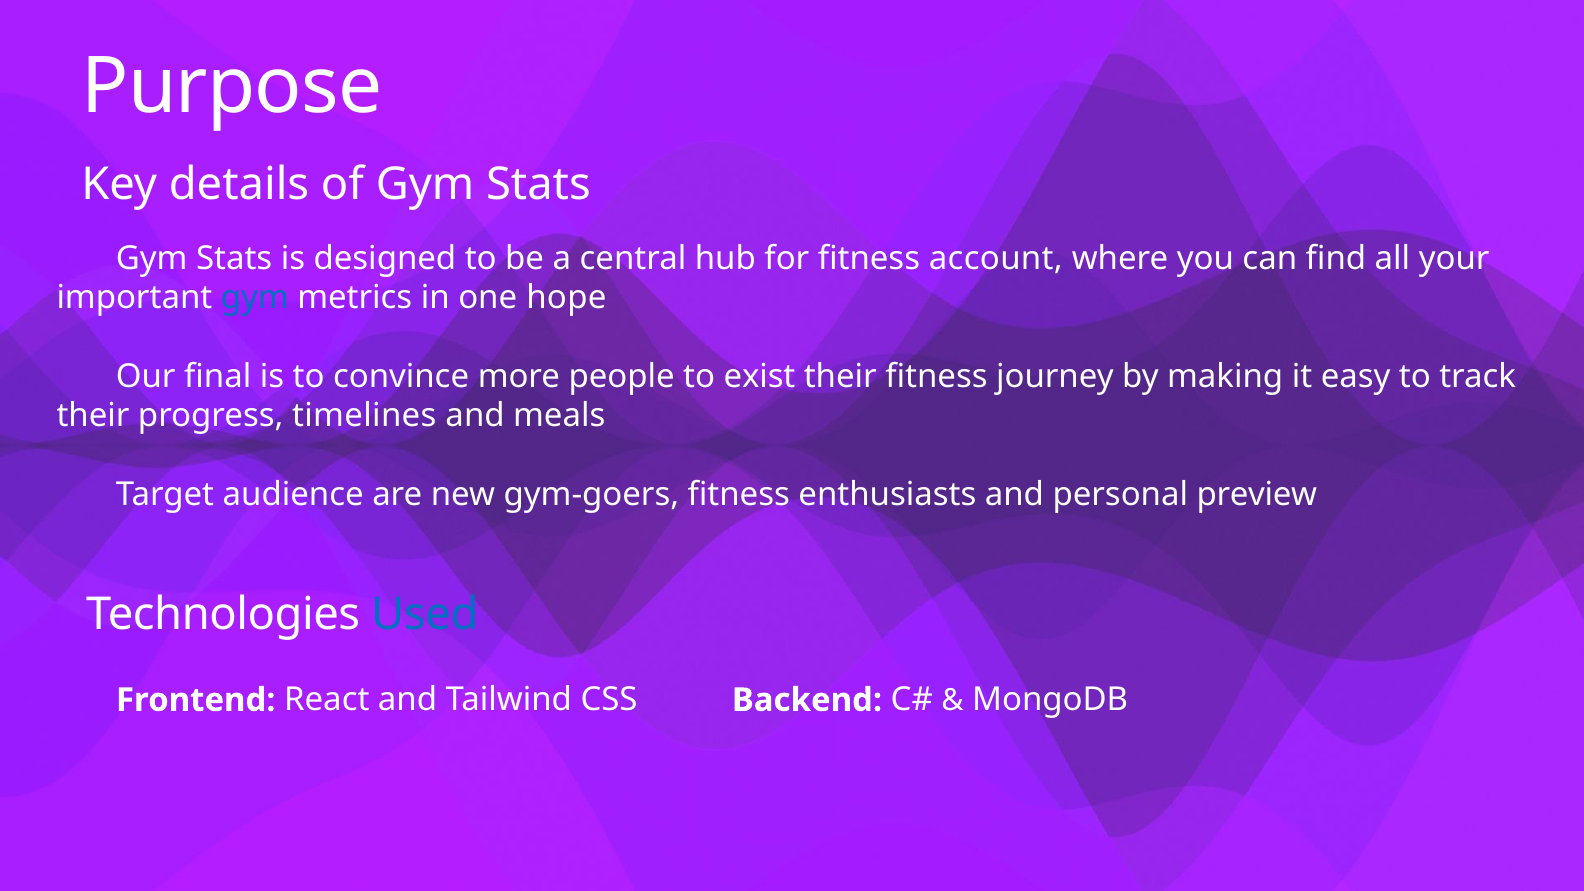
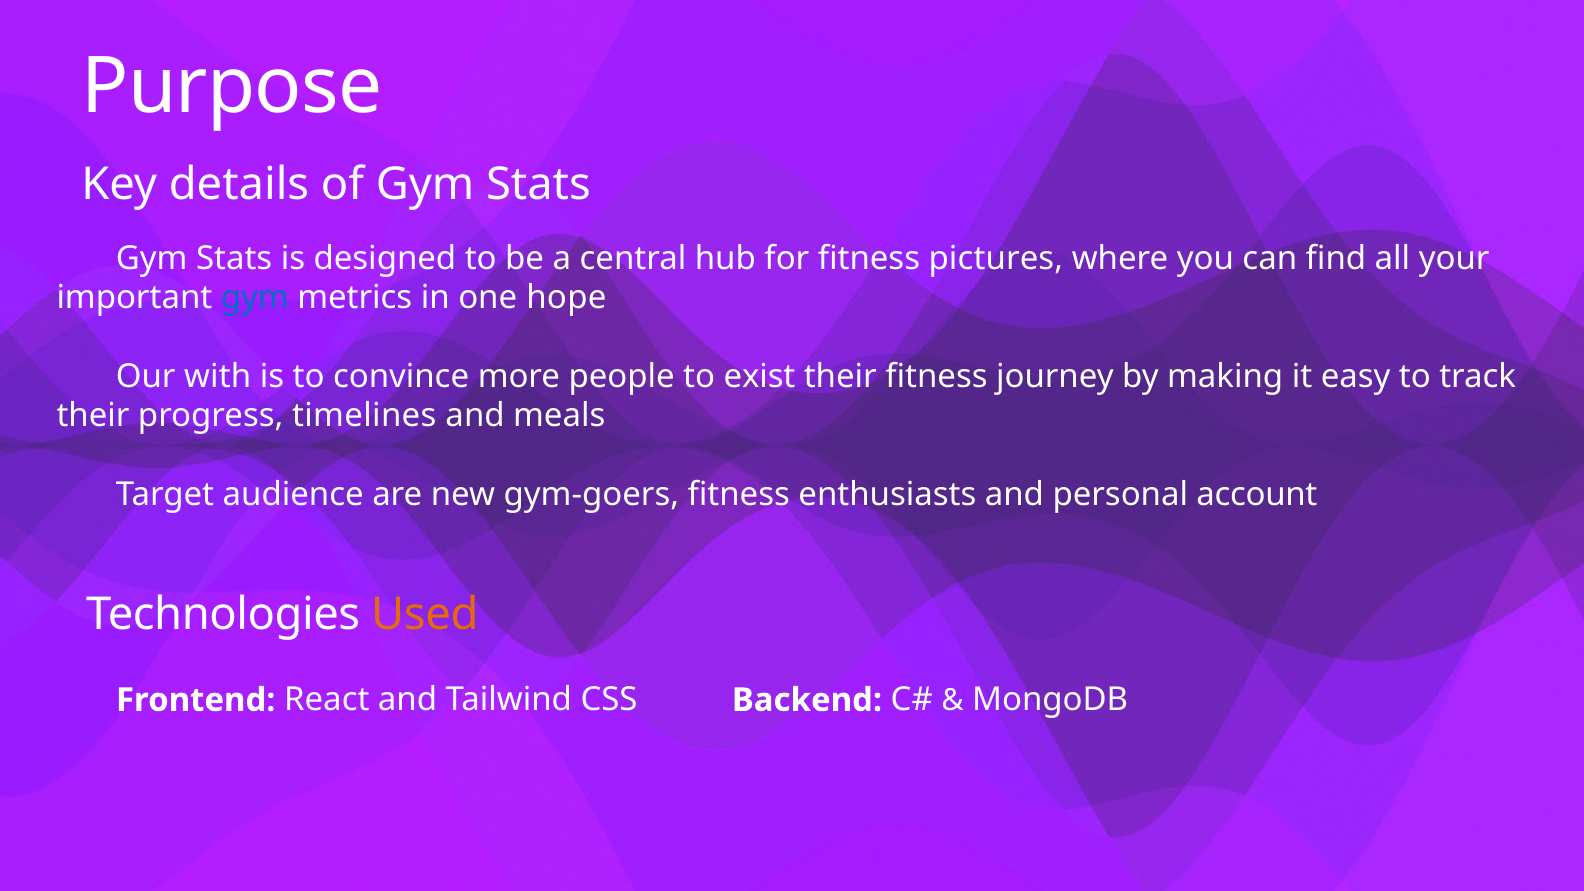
account: account -> pictures (996, 258)
final: final -> with (218, 376)
preview: preview -> account (1257, 494)
Used colour: blue -> orange (425, 614)
